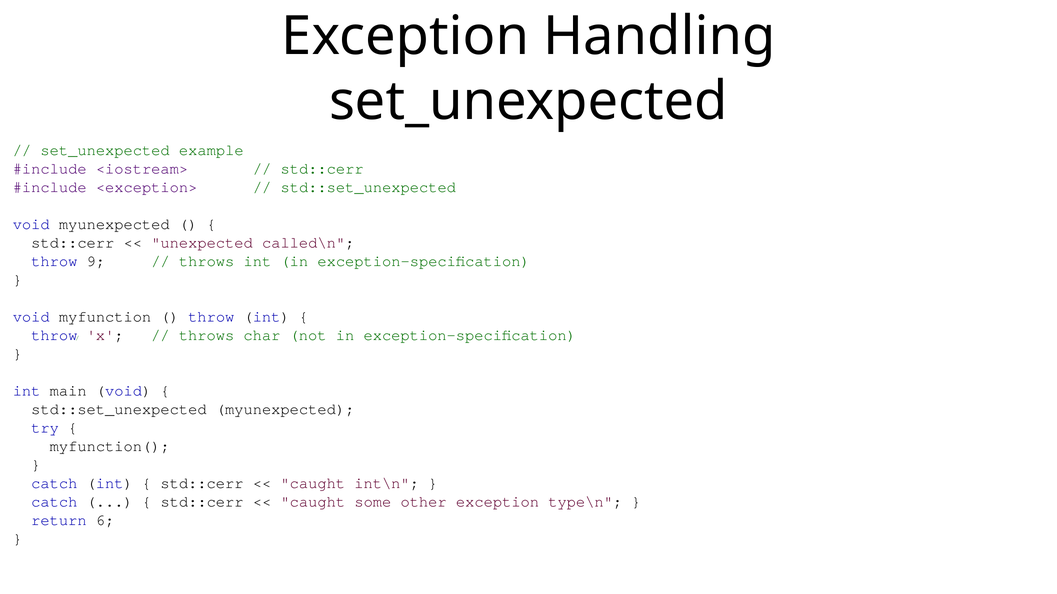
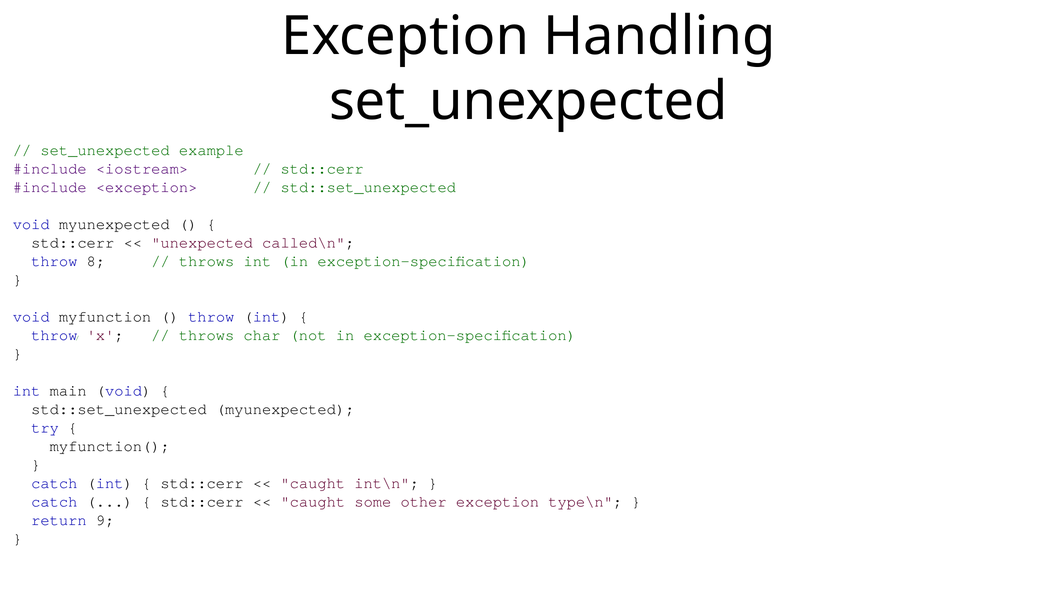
9: 9 -> 8 (96, 261)
6: 6 -> 9 (105, 520)
